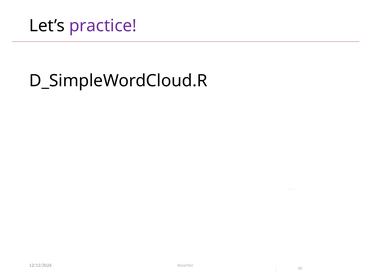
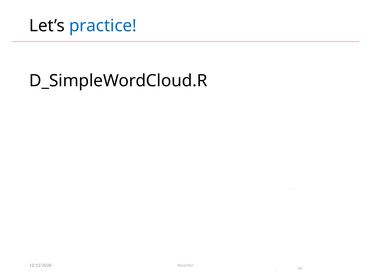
practice colour: purple -> blue (103, 26)
